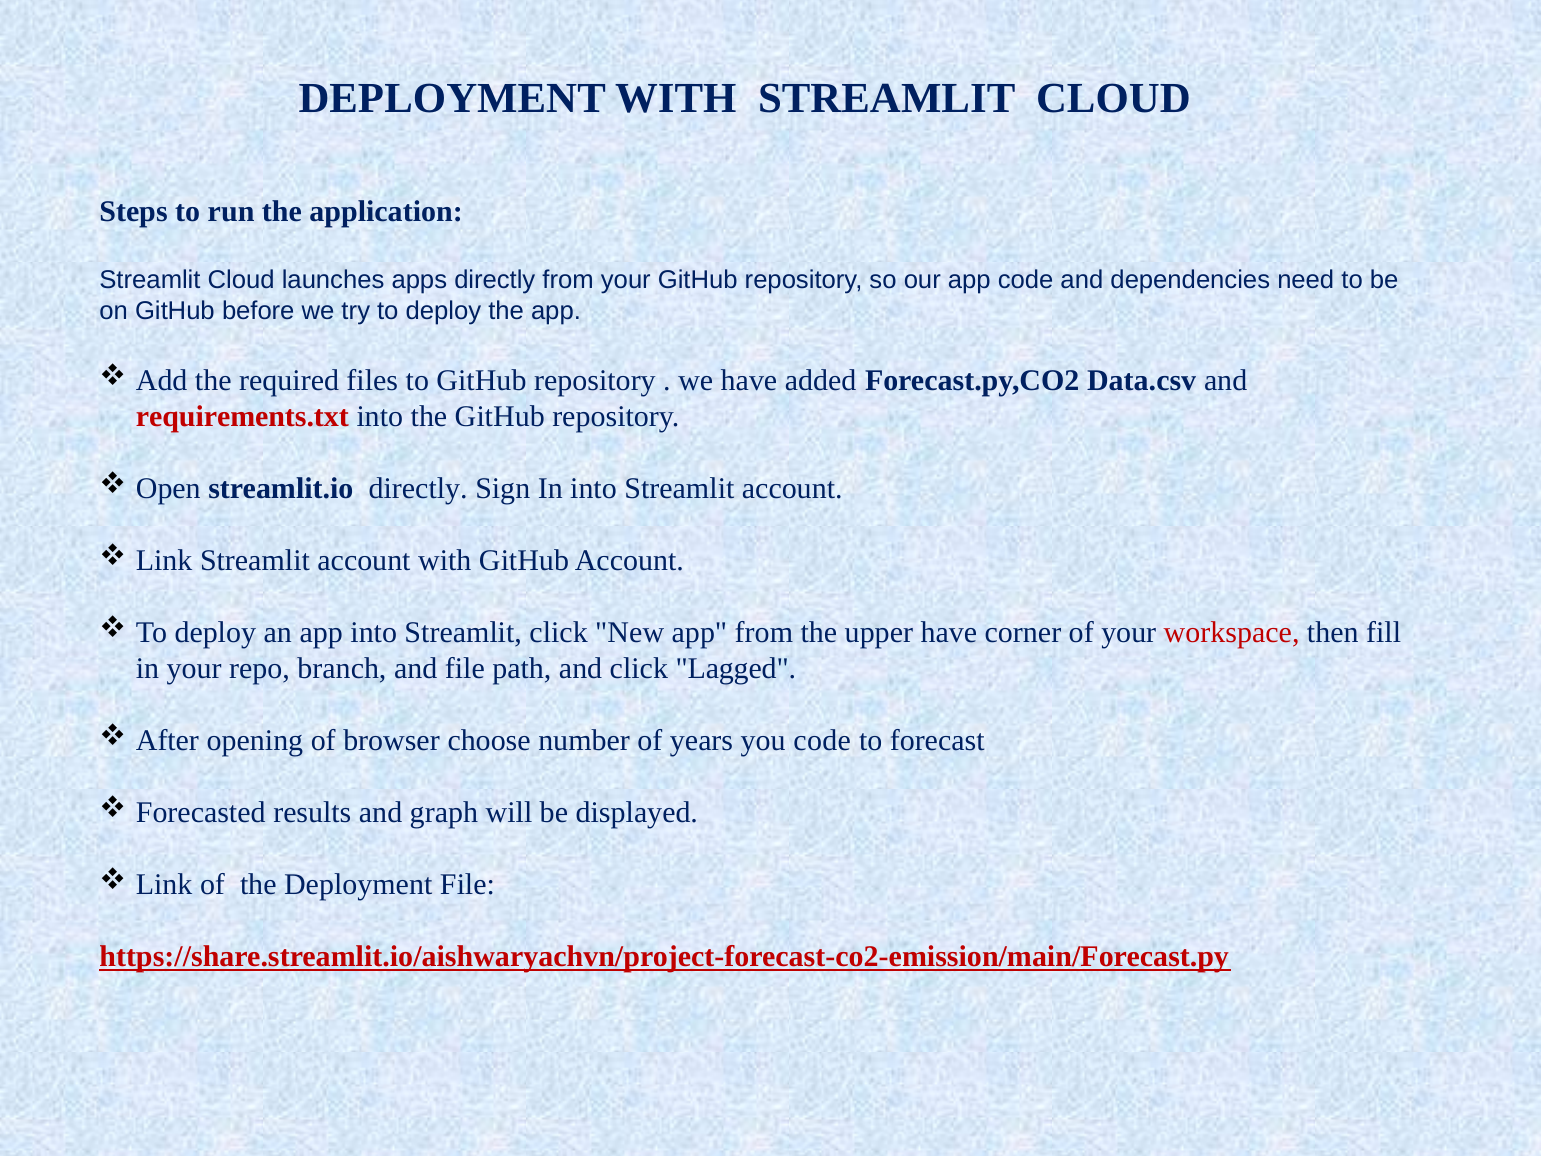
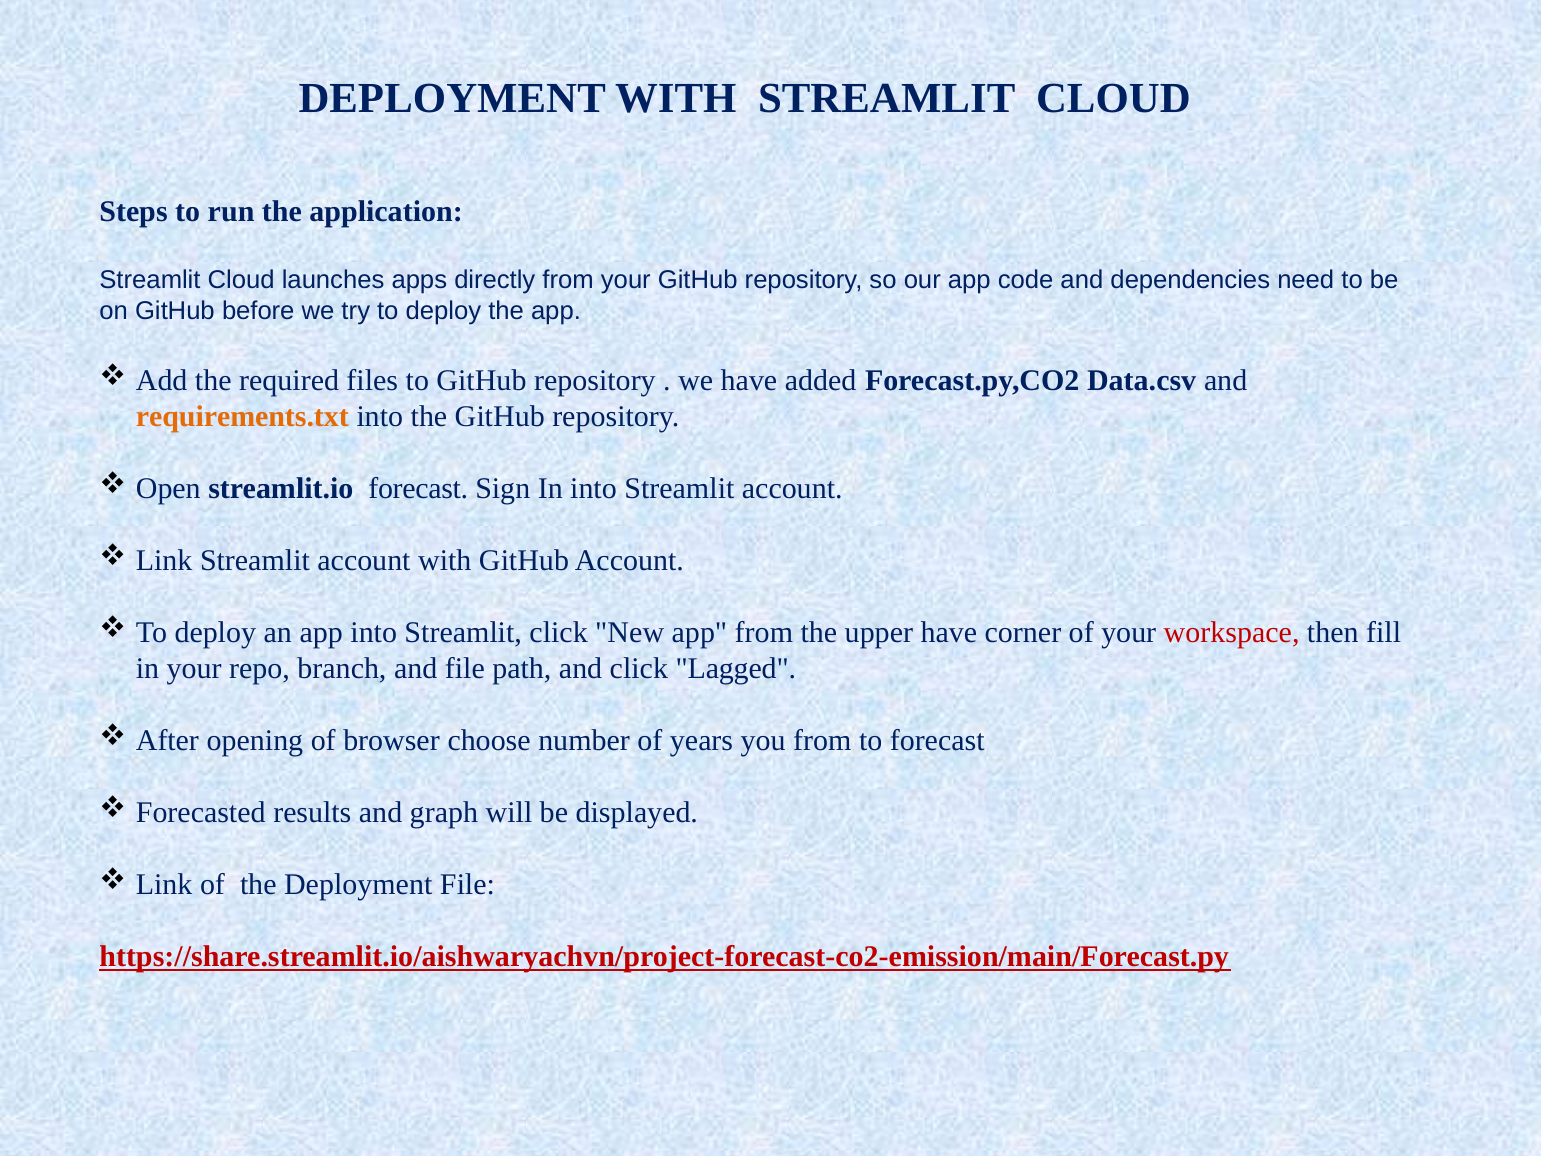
requirements.txt colour: red -> orange (242, 417)
streamlit.io directly: directly -> forecast (418, 489)
you code: code -> from (822, 741)
